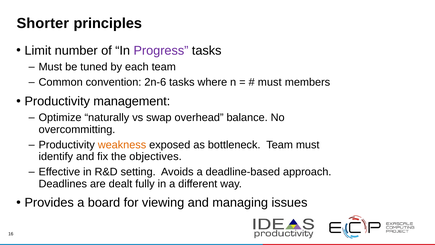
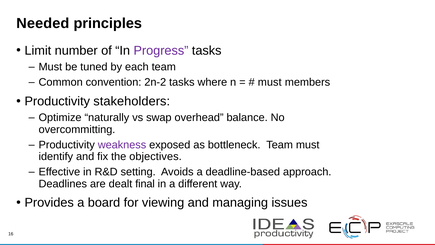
Shorter: Shorter -> Needed (43, 23)
2n-6: 2n-6 -> 2n-2 (155, 82)
management: management -> stakeholders (132, 101)
weakness colour: orange -> purple (122, 145)
fully: fully -> final (145, 184)
